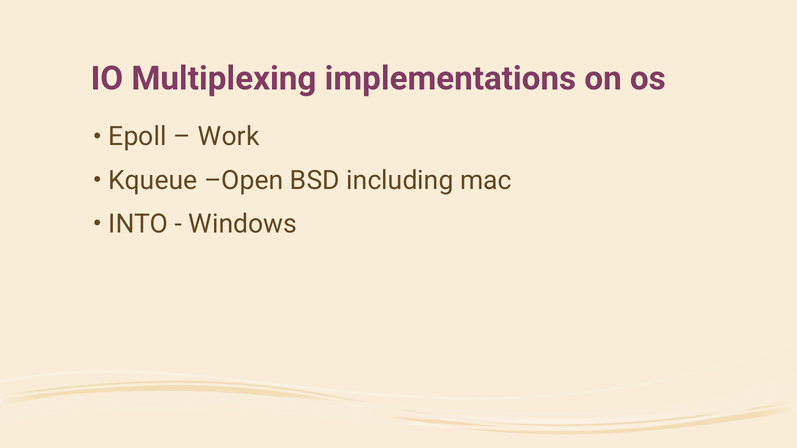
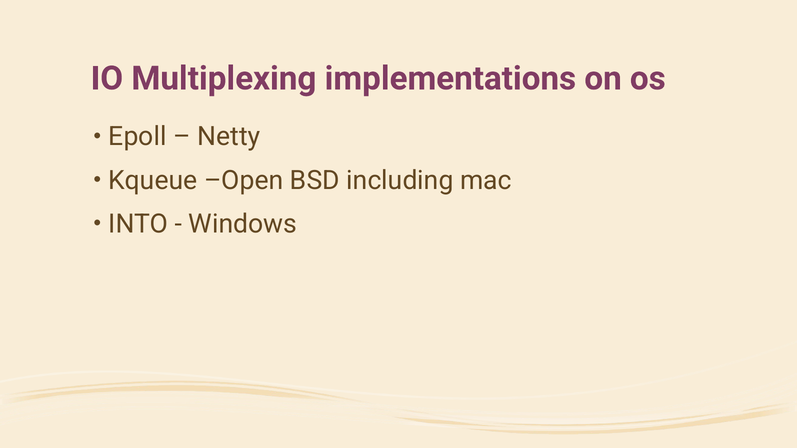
Work: Work -> Netty (229, 137)
